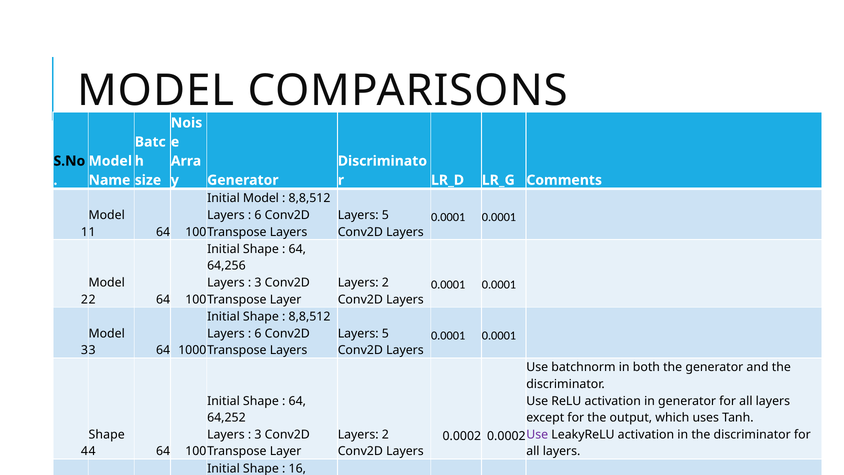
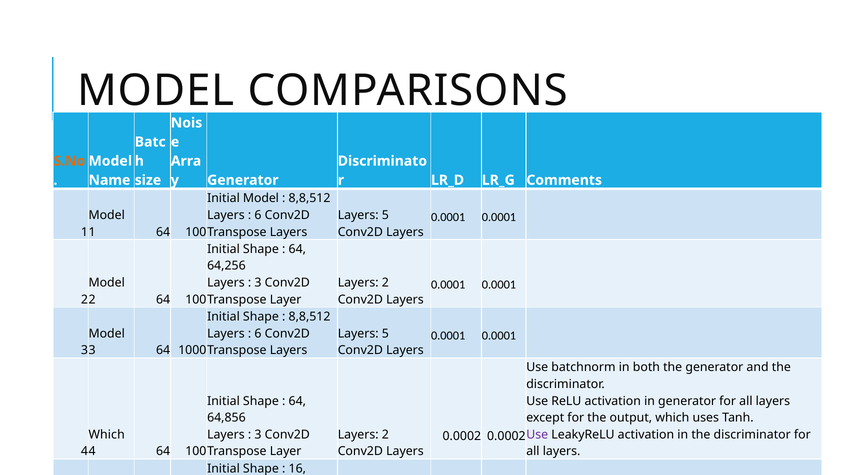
S.No colour: black -> orange (69, 161)
64,252: 64,252 -> 64,856 (226, 418)
Shape: Shape -> Which (107, 434)
